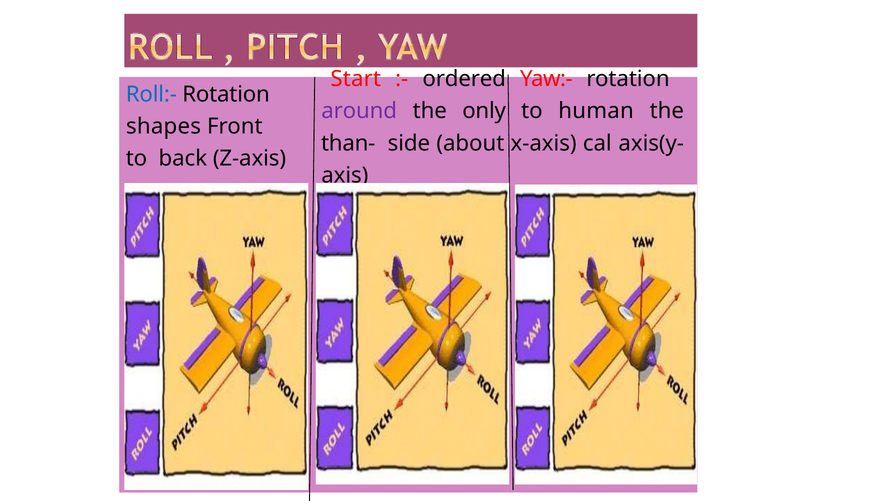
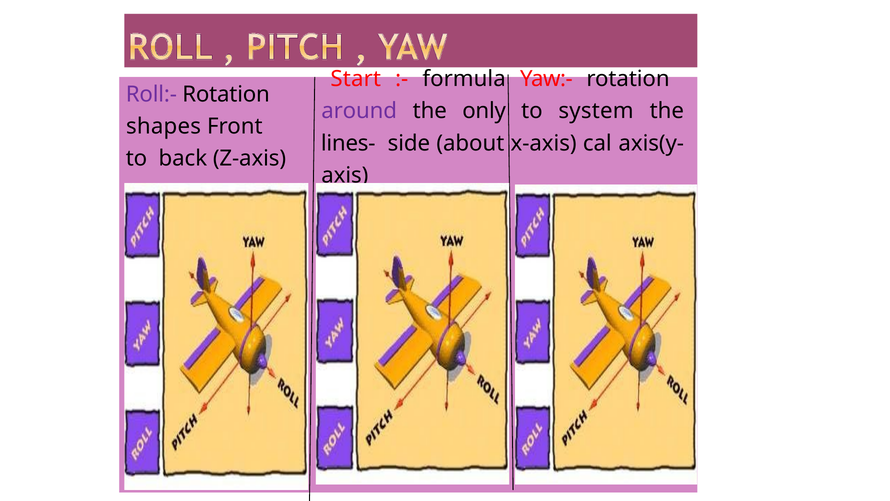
ordered: ordered -> formula (464, 79)
Roll:- colour: blue -> purple (151, 94)
human: human -> system (596, 111)
than-: than- -> lines- (348, 143)
